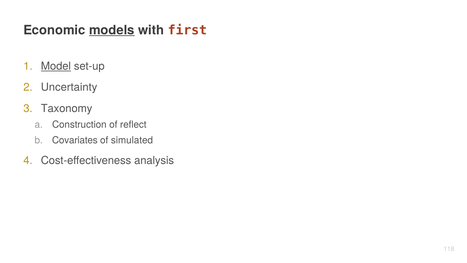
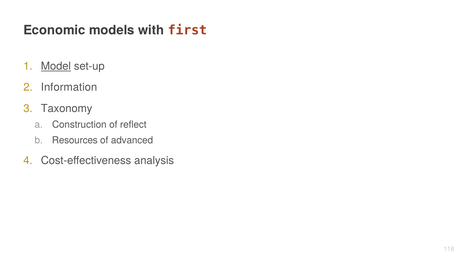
models underline: present -> none (112, 30)
Uncertainty: Uncertainty -> Information (69, 87)
Covariates: Covariates -> Resources (75, 140)
simulated: simulated -> advanced (132, 140)
